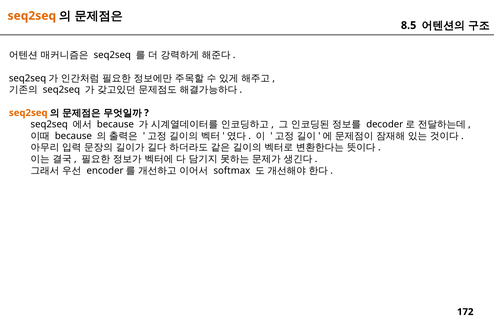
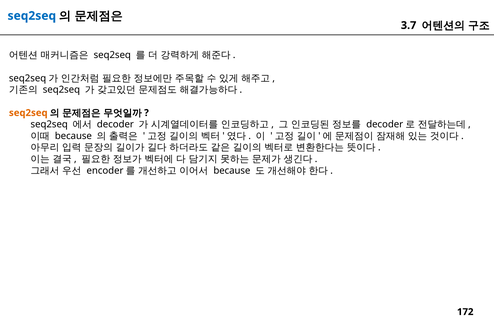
seq2seq colour: orange -> blue (32, 16)
8.5: 8.5 -> 3.7 (409, 25)
because: because -> decoder (115, 124)
softmax: softmax -> because (232, 170)
